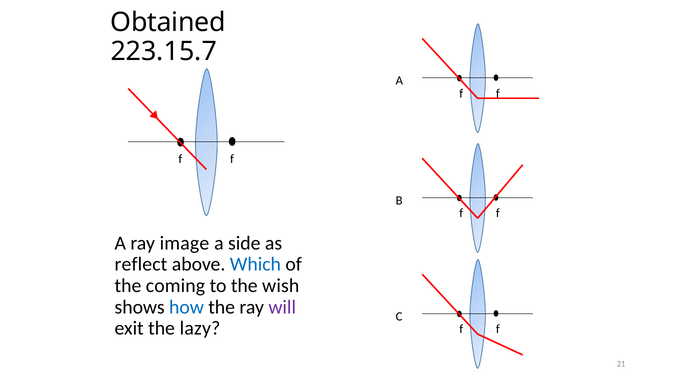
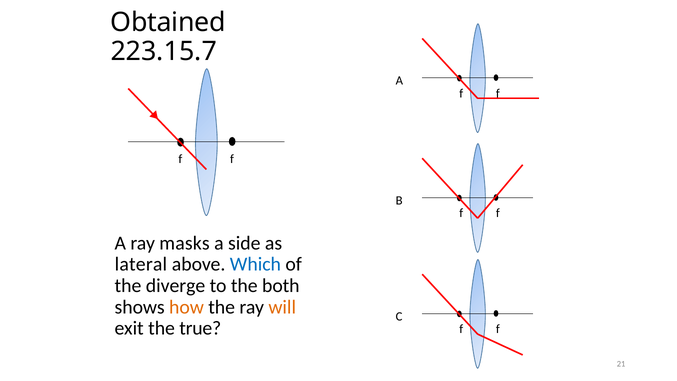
image: image -> masks (184, 243)
reflect: reflect -> lateral (141, 264)
coming: coming -> diverge (176, 286)
wish: wish -> both (281, 286)
how colour: blue -> orange (186, 307)
will colour: purple -> orange (282, 307)
lazy: lazy -> true (200, 328)
